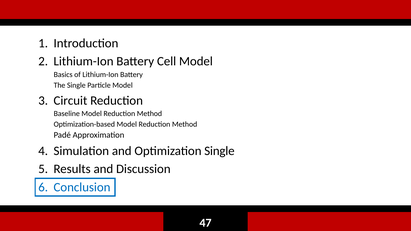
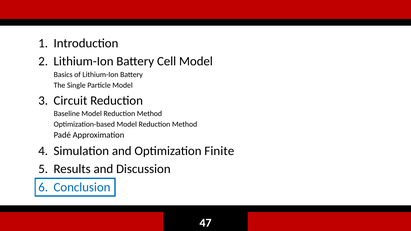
Optimization Single: Single -> Finite (219, 151)
